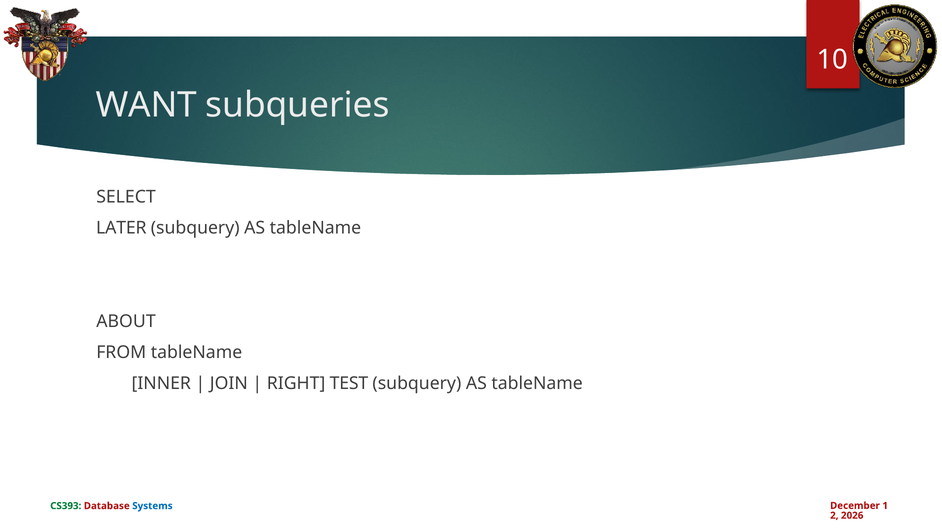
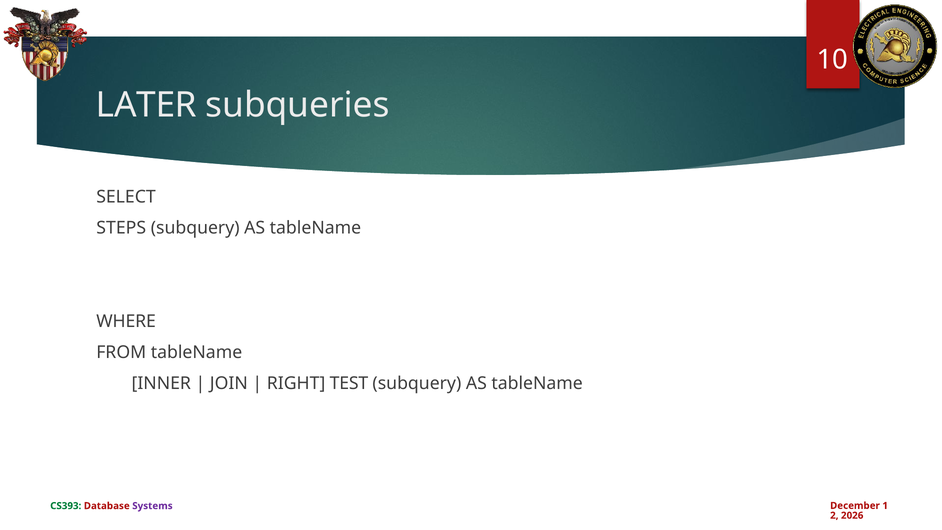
WANT: WANT -> LATER (146, 105)
LATER: LATER -> STEPS (121, 228)
ABOUT: ABOUT -> WHERE (126, 321)
Systems colour: blue -> purple (152, 506)
